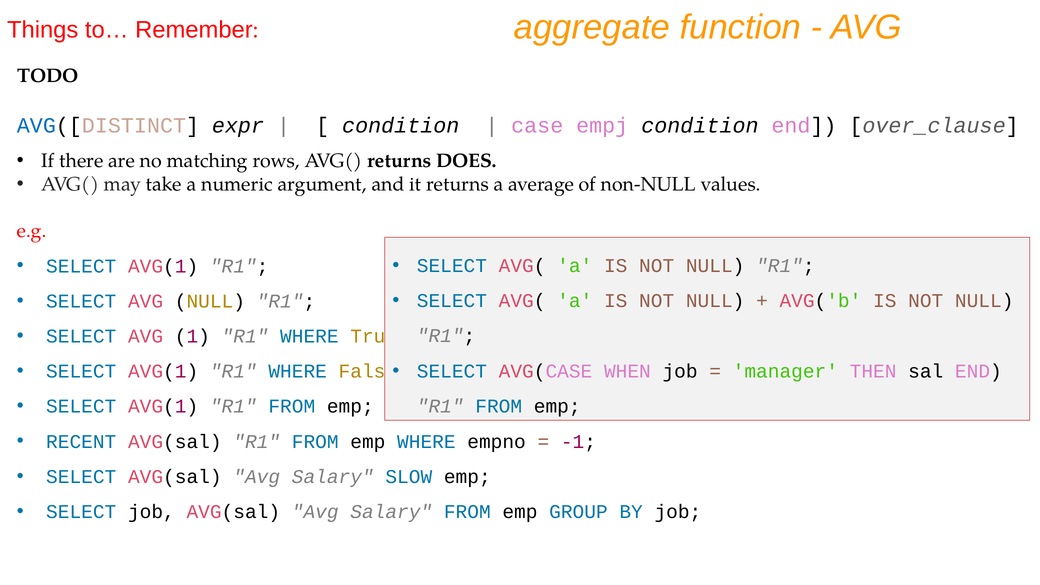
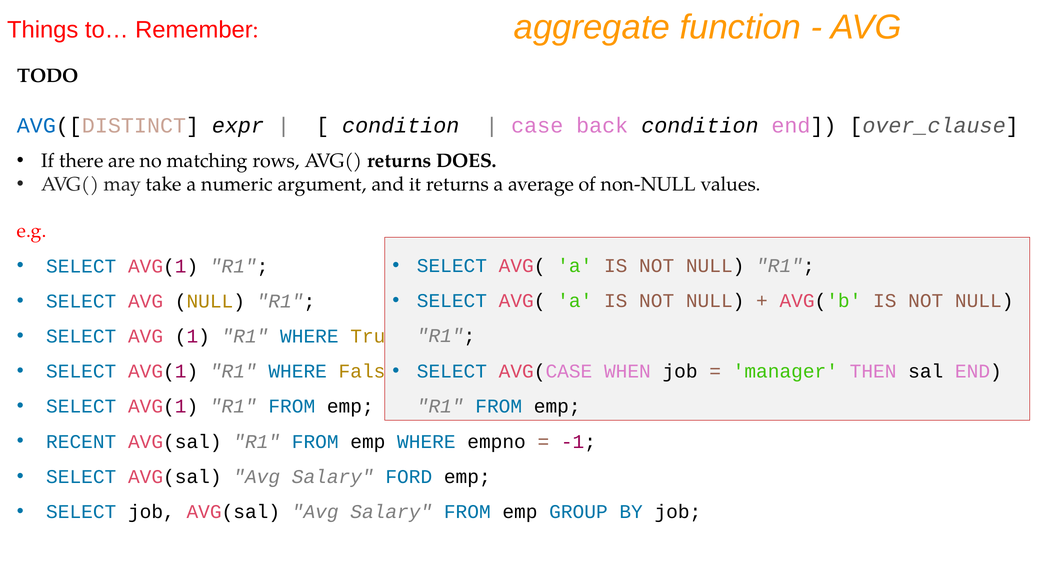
empj: empj -> back (602, 126)
SLOW: SLOW -> FORD (409, 477)
